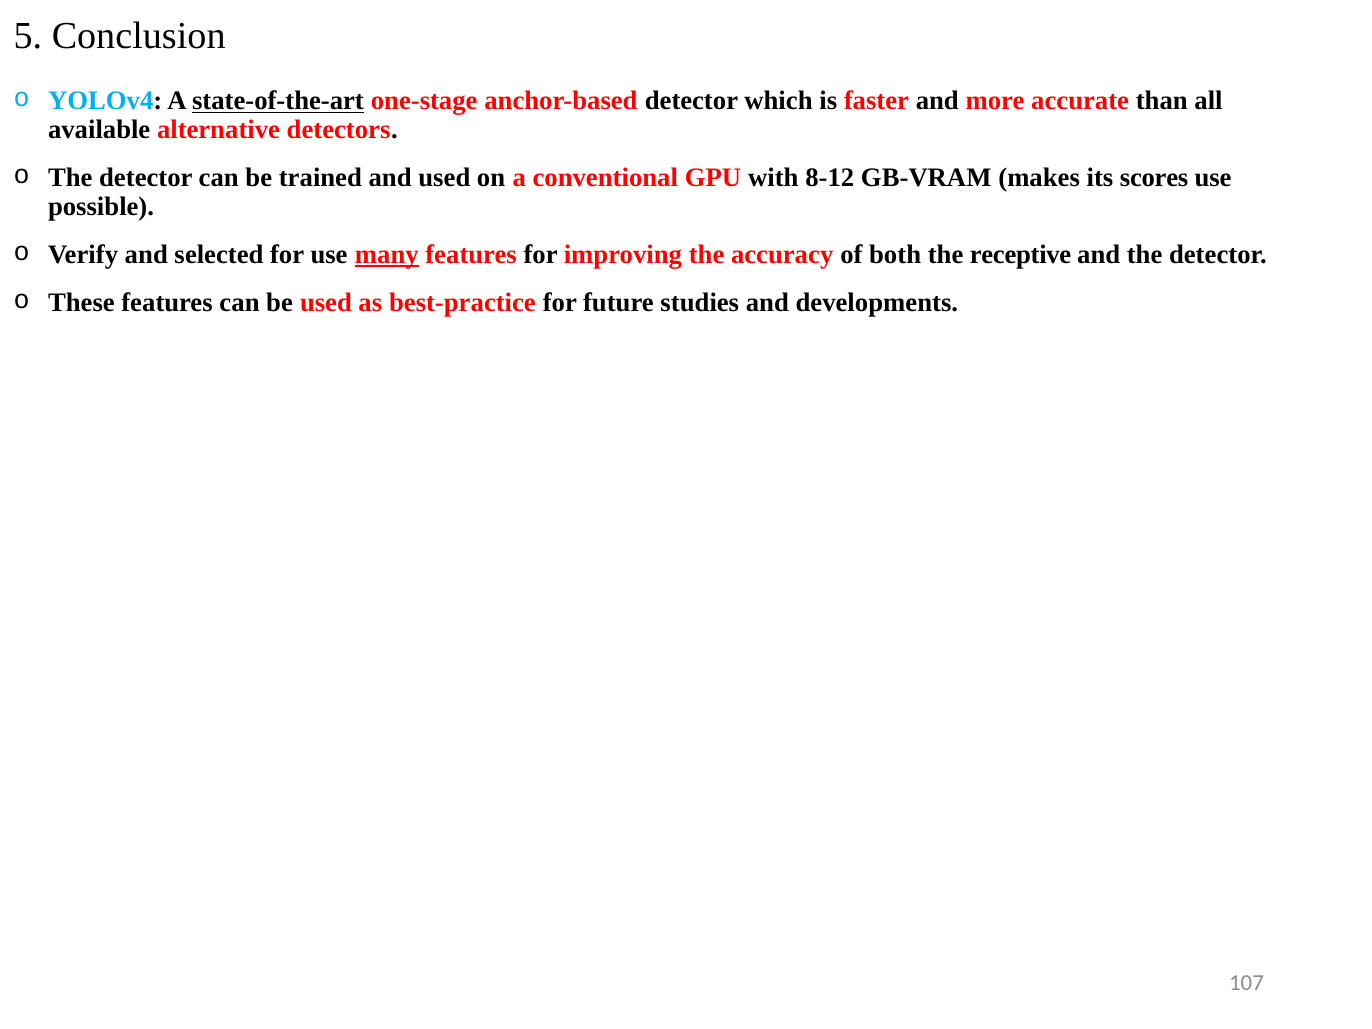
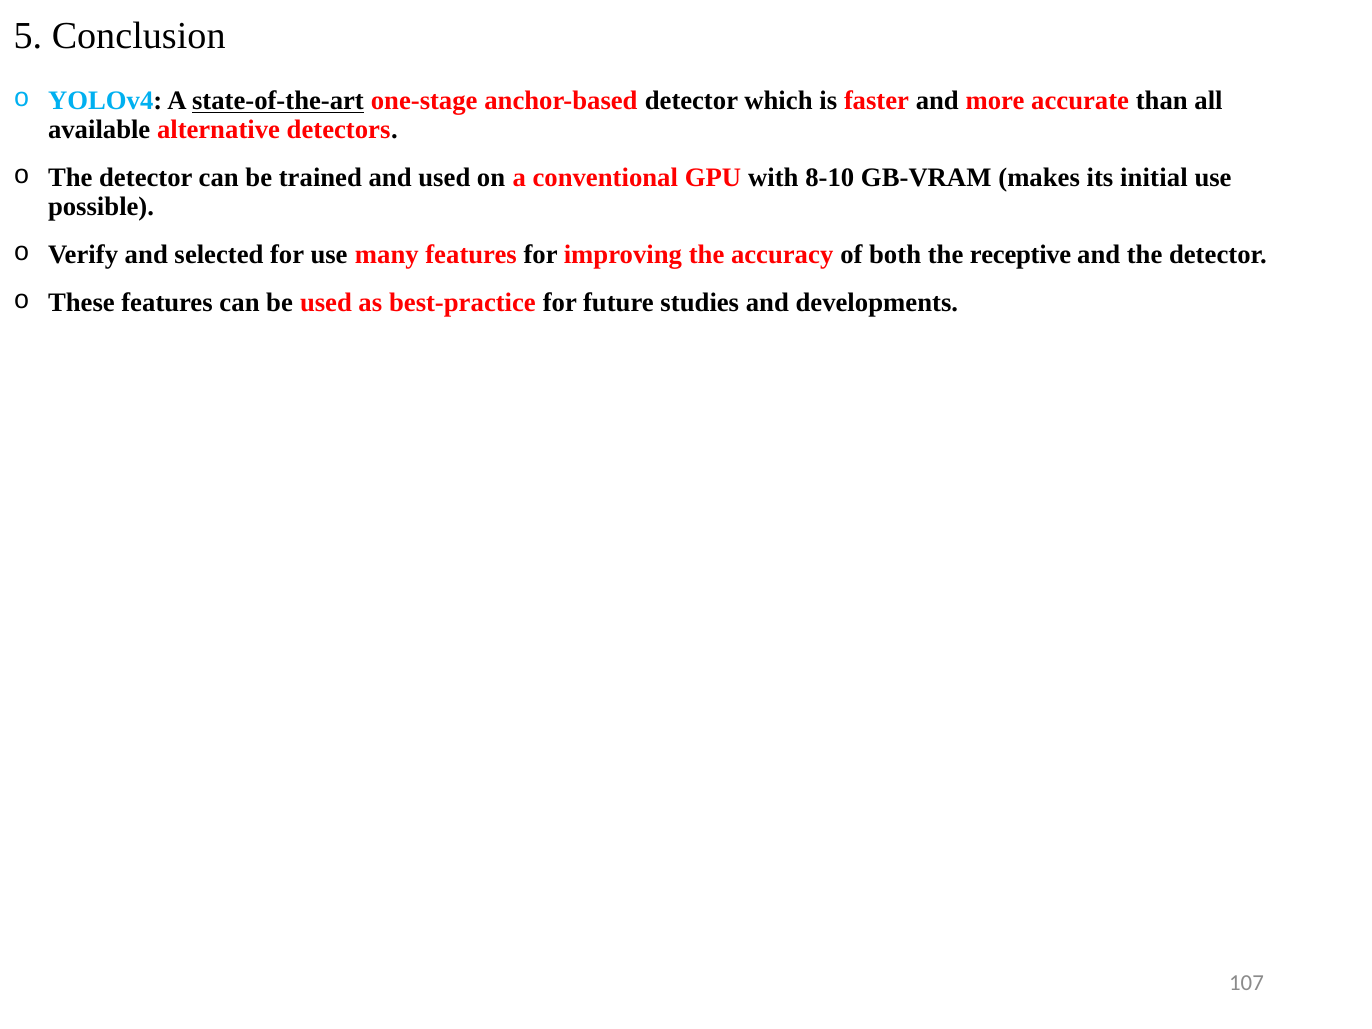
8-12: 8-12 -> 8-10 (830, 178)
scores: scores -> initial (1154, 178)
many underline: present -> none (387, 255)
